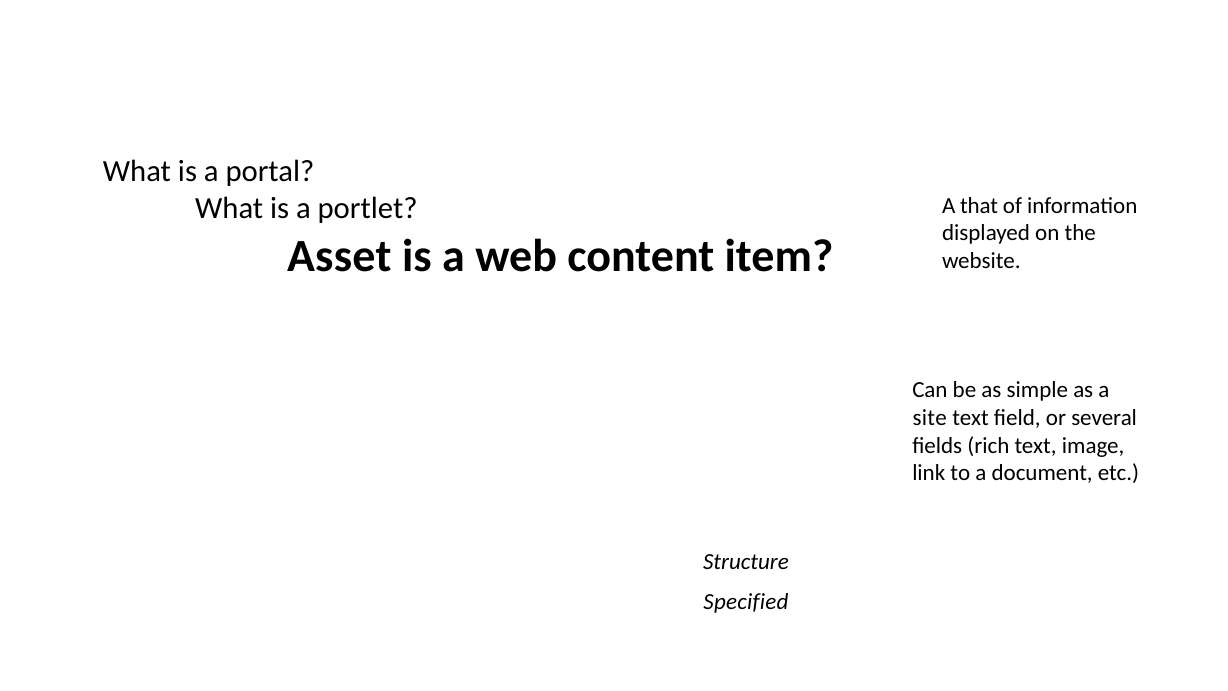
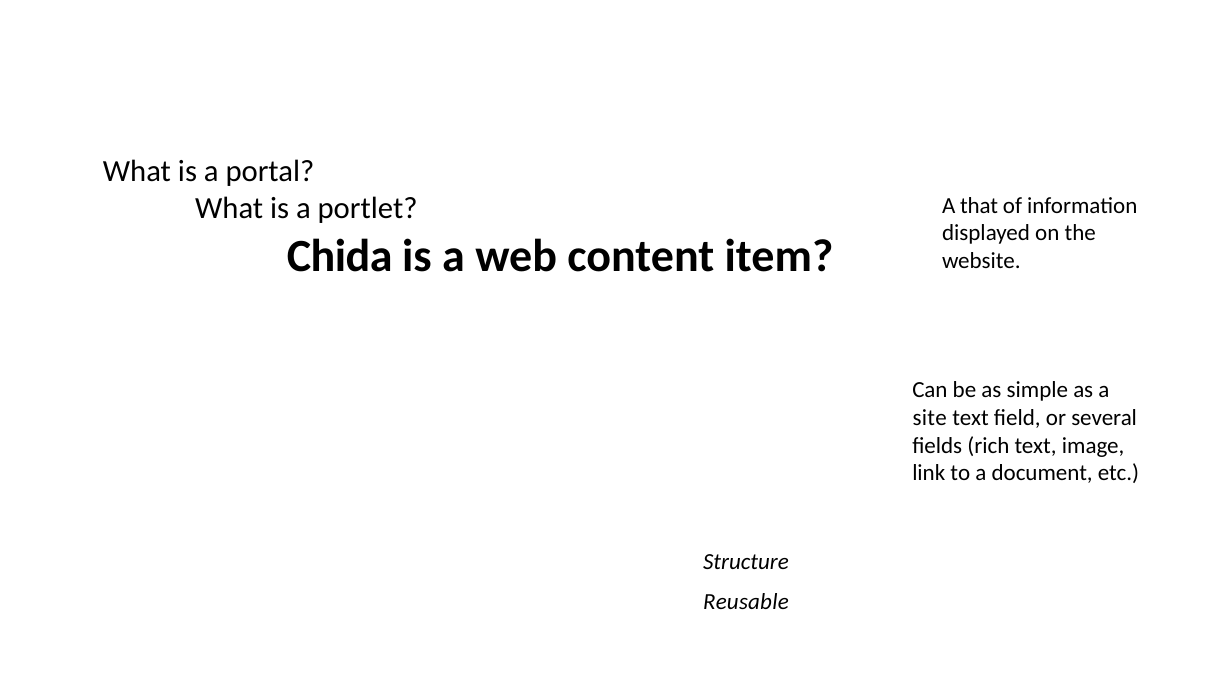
Asset: Asset -> Chida (340, 256)
Specified: Specified -> Reusable (746, 602)
